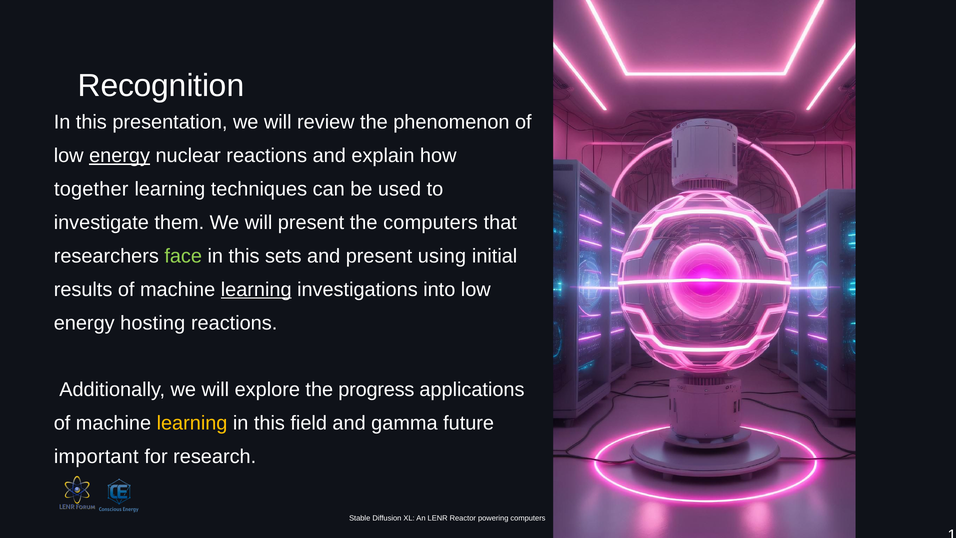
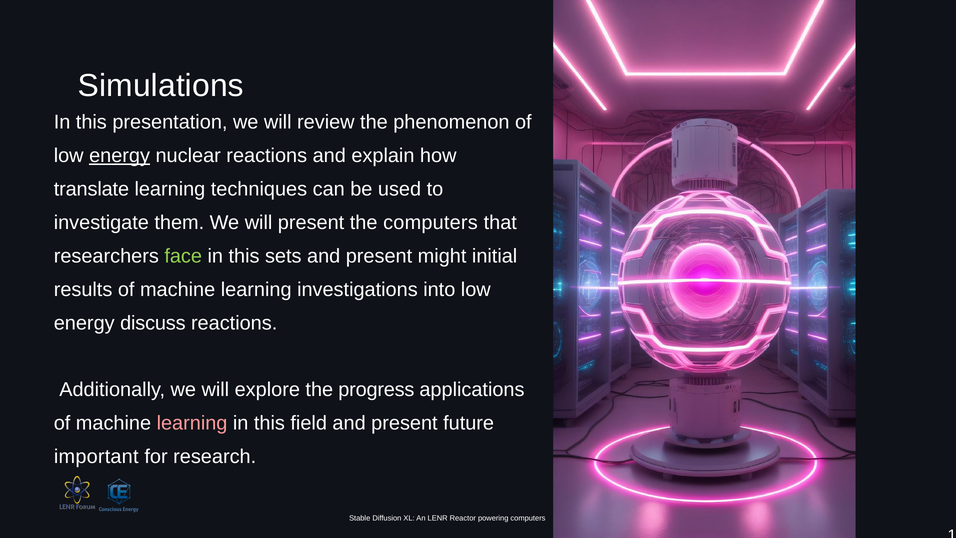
Recognition: Recognition -> Simulations (161, 86)
together: together -> translate (91, 189)
using: using -> might (442, 256)
learning underline: present -> none (256, 289)
hosting: hosting -> discuss (153, 323)
learning colour: yellow -> pink (192, 423)
field and gamma: gamma -> present (404, 423)
